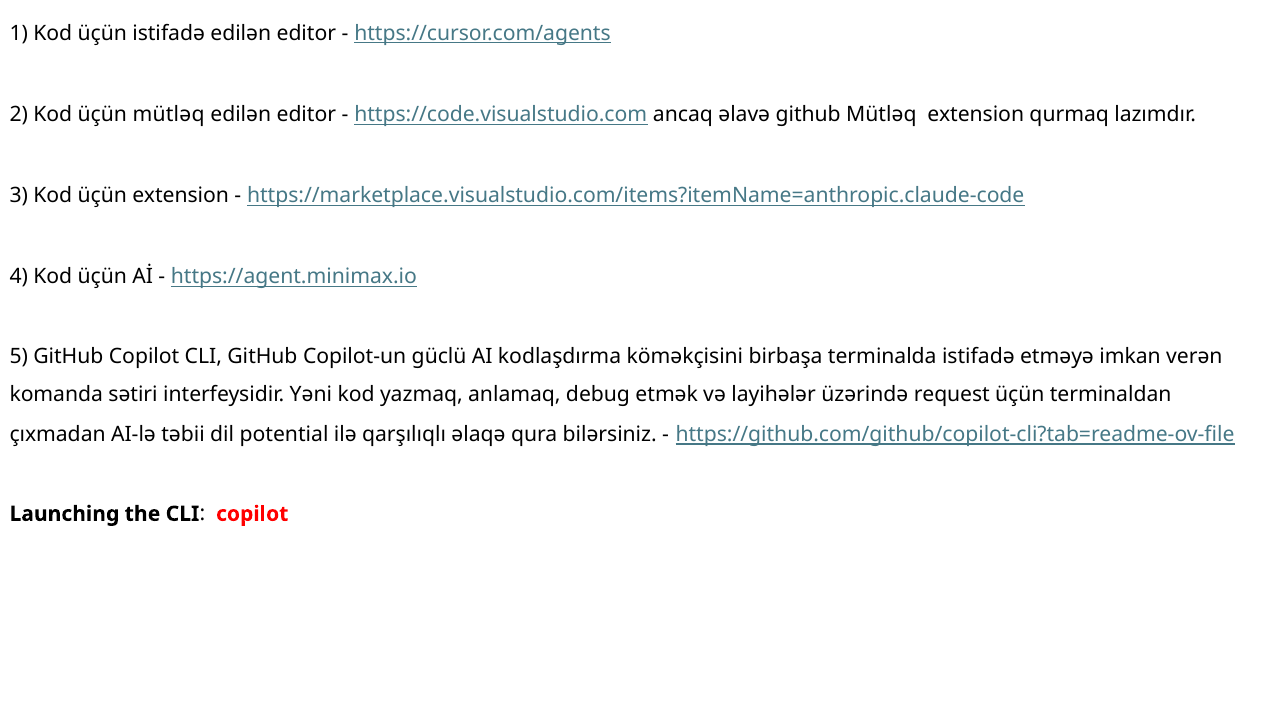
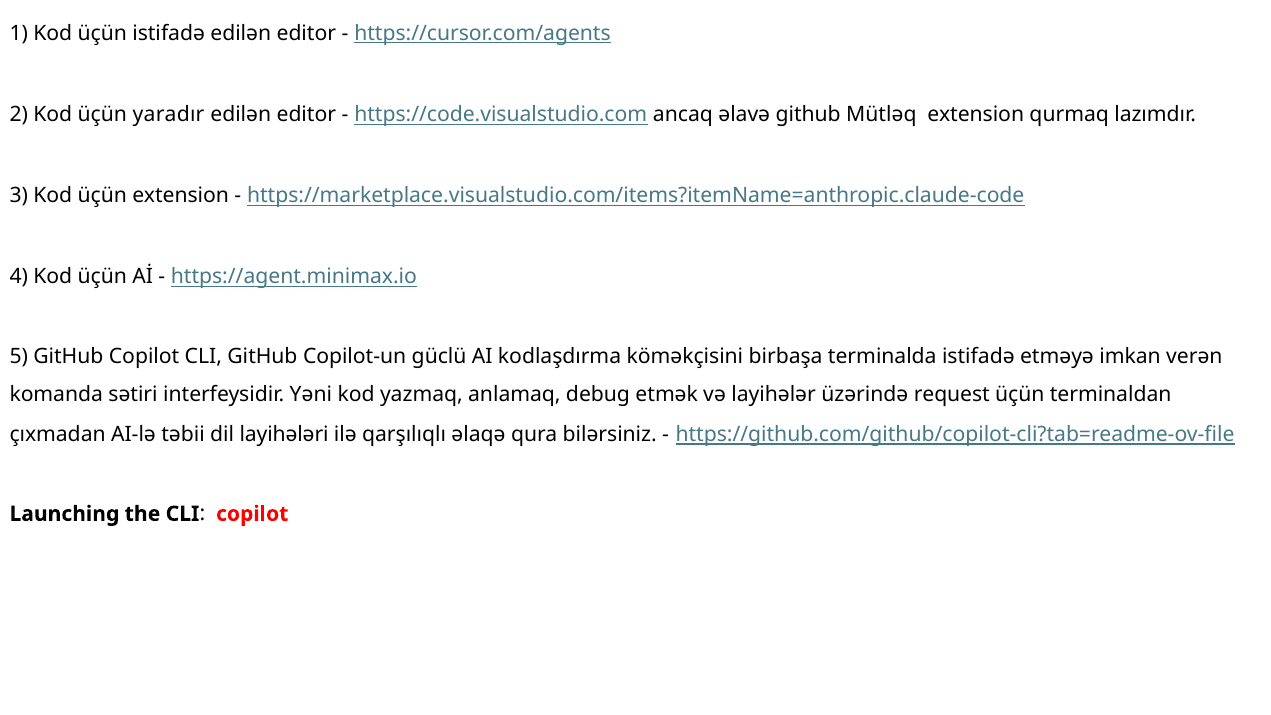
üçün mütləq: mütləq -> yaradır (169, 114)
potential: potential -> layihələri (284, 434)
